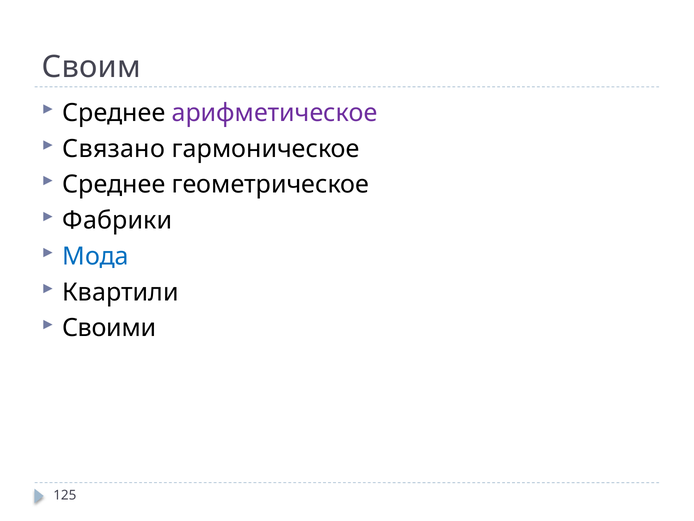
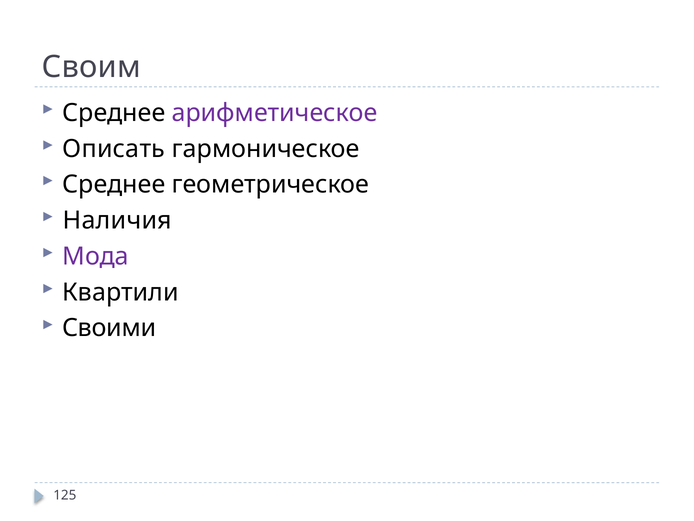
Связано: Связано -> Описать (114, 149)
Фабрики: Фабрики -> Наличия (117, 220)
Мода colour: blue -> purple (96, 256)
